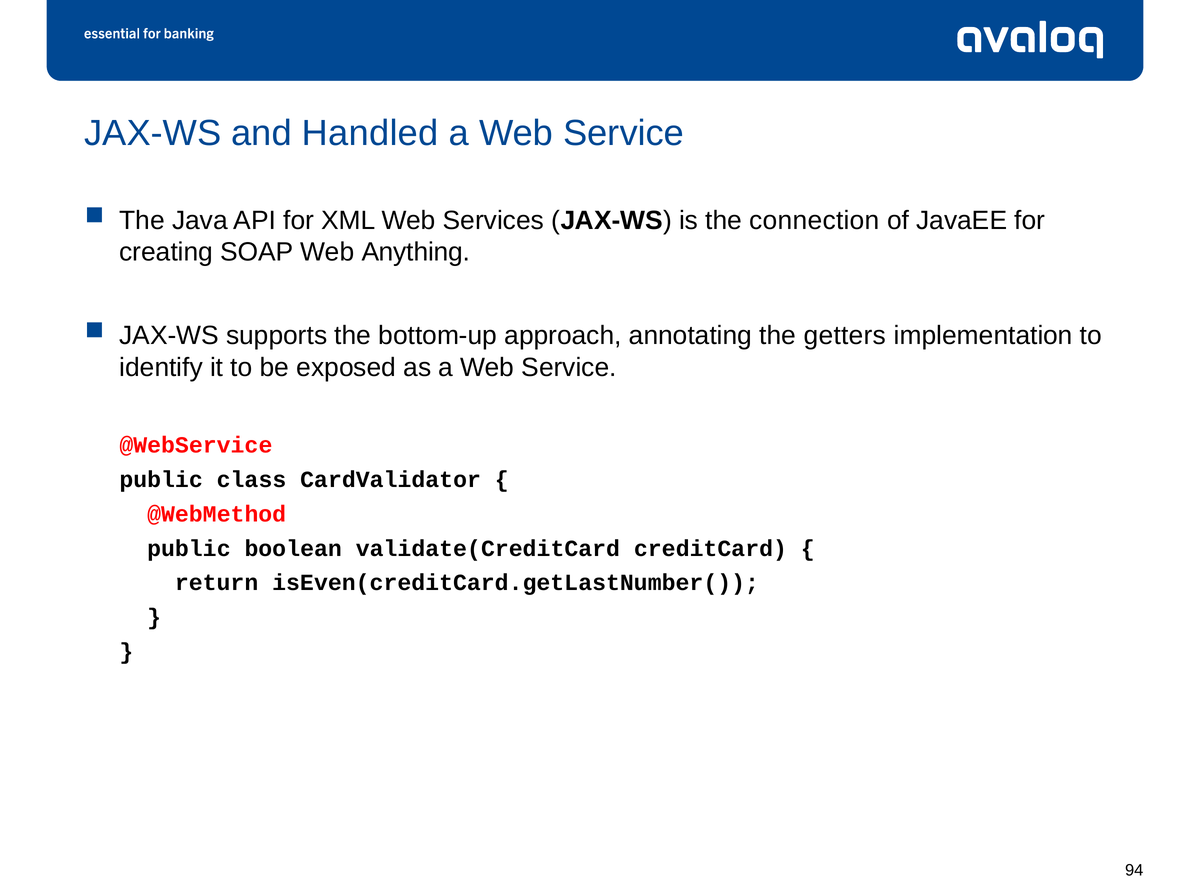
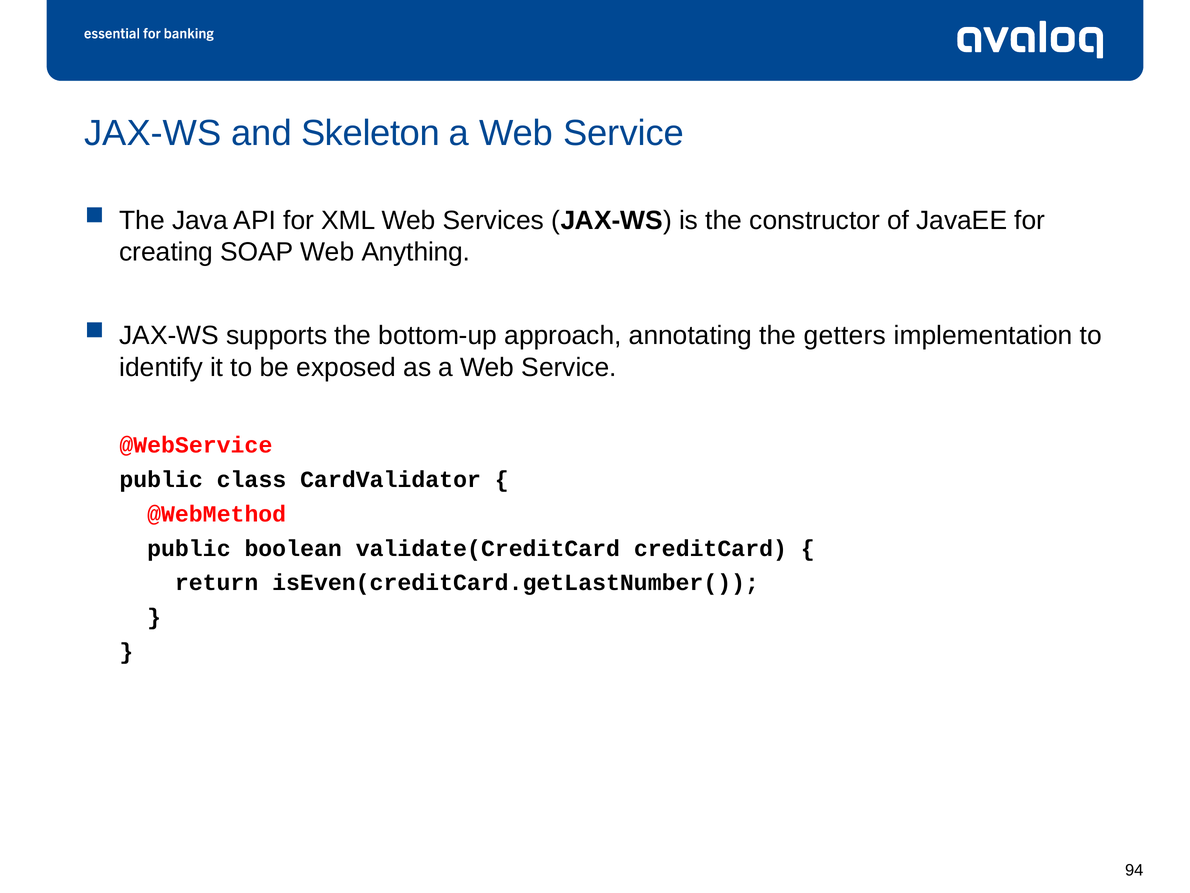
Handled: Handled -> Skeleton (371, 133)
connection: connection -> constructor (815, 220)
